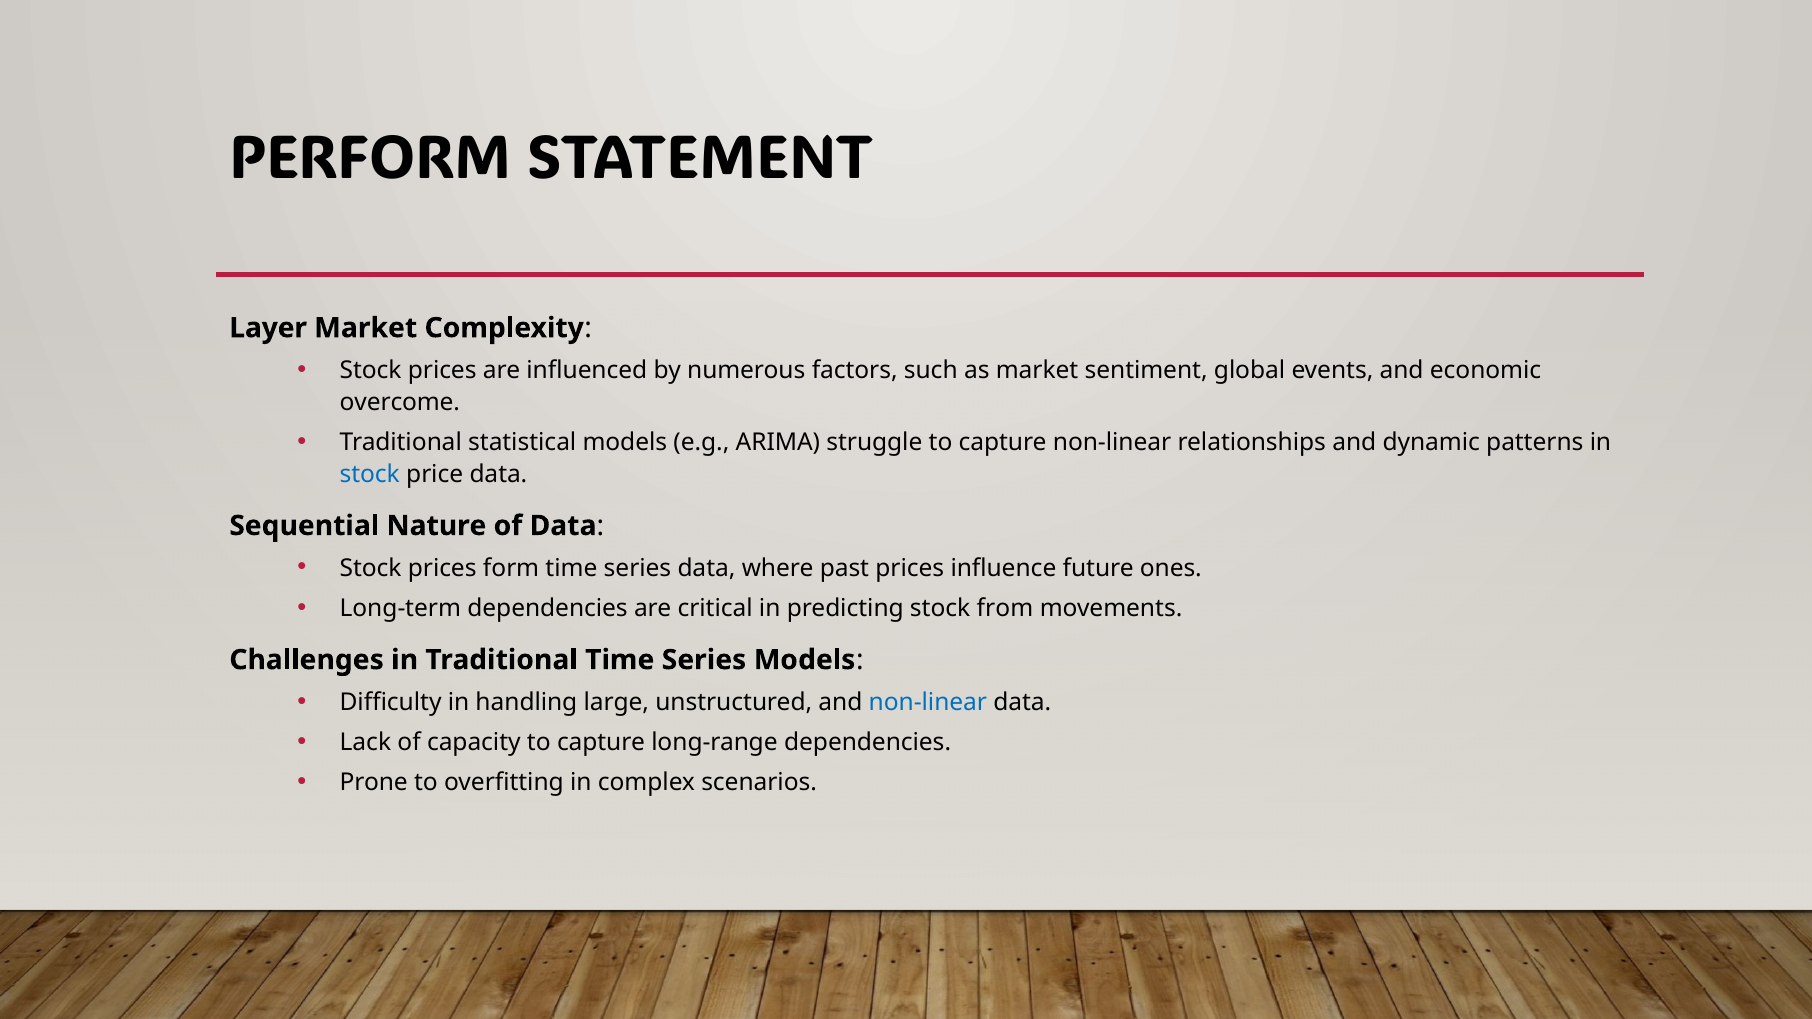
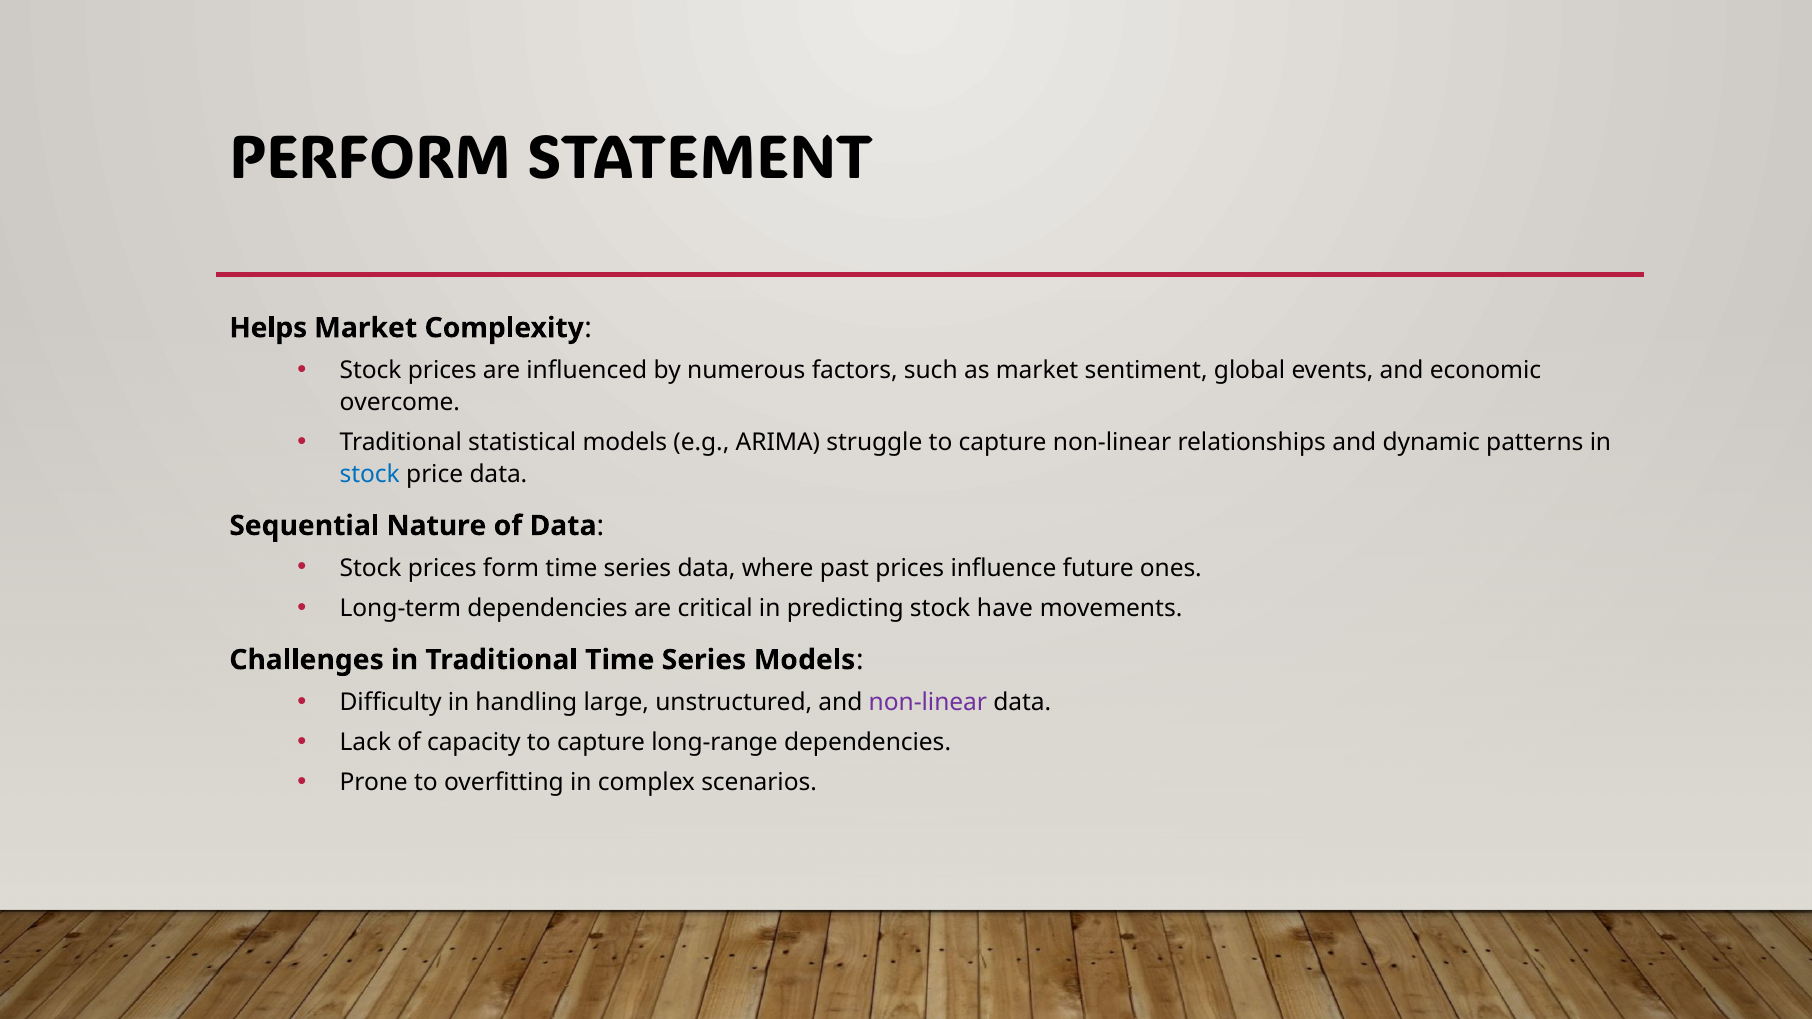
Layer: Layer -> Helps (268, 328)
from: from -> have (1005, 608)
non-linear colour: blue -> purple (928, 702)
